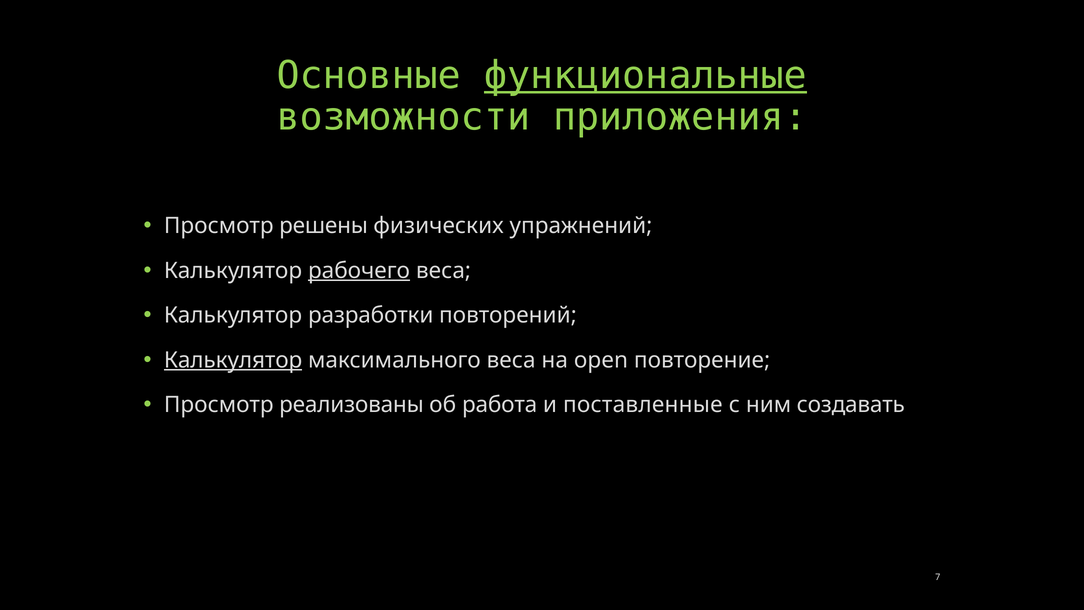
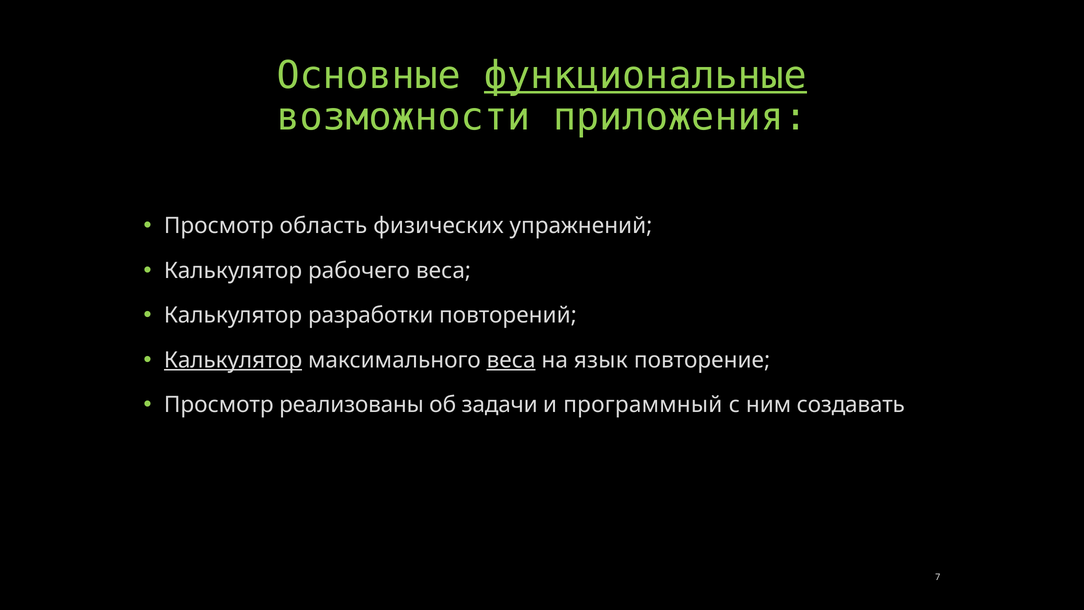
решены: решены -> область (323, 226)
рабочего underline: present -> none (359, 271)
веса underline: none -> present (511, 360)
open: open -> язык (601, 360)
работа: работа -> задачи (500, 405)
поставленные: поставленные -> программный (643, 405)
